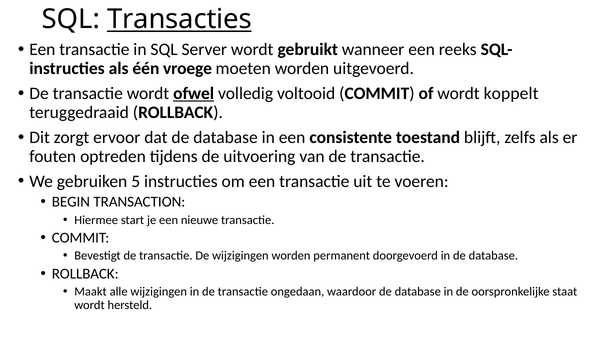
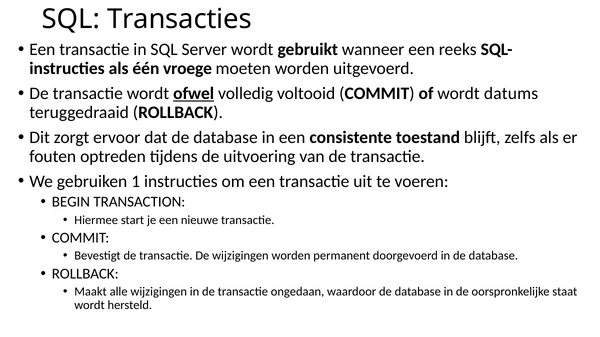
Transacties underline: present -> none (179, 19)
koppelt: koppelt -> datums (511, 94)
5: 5 -> 1 (136, 182)
